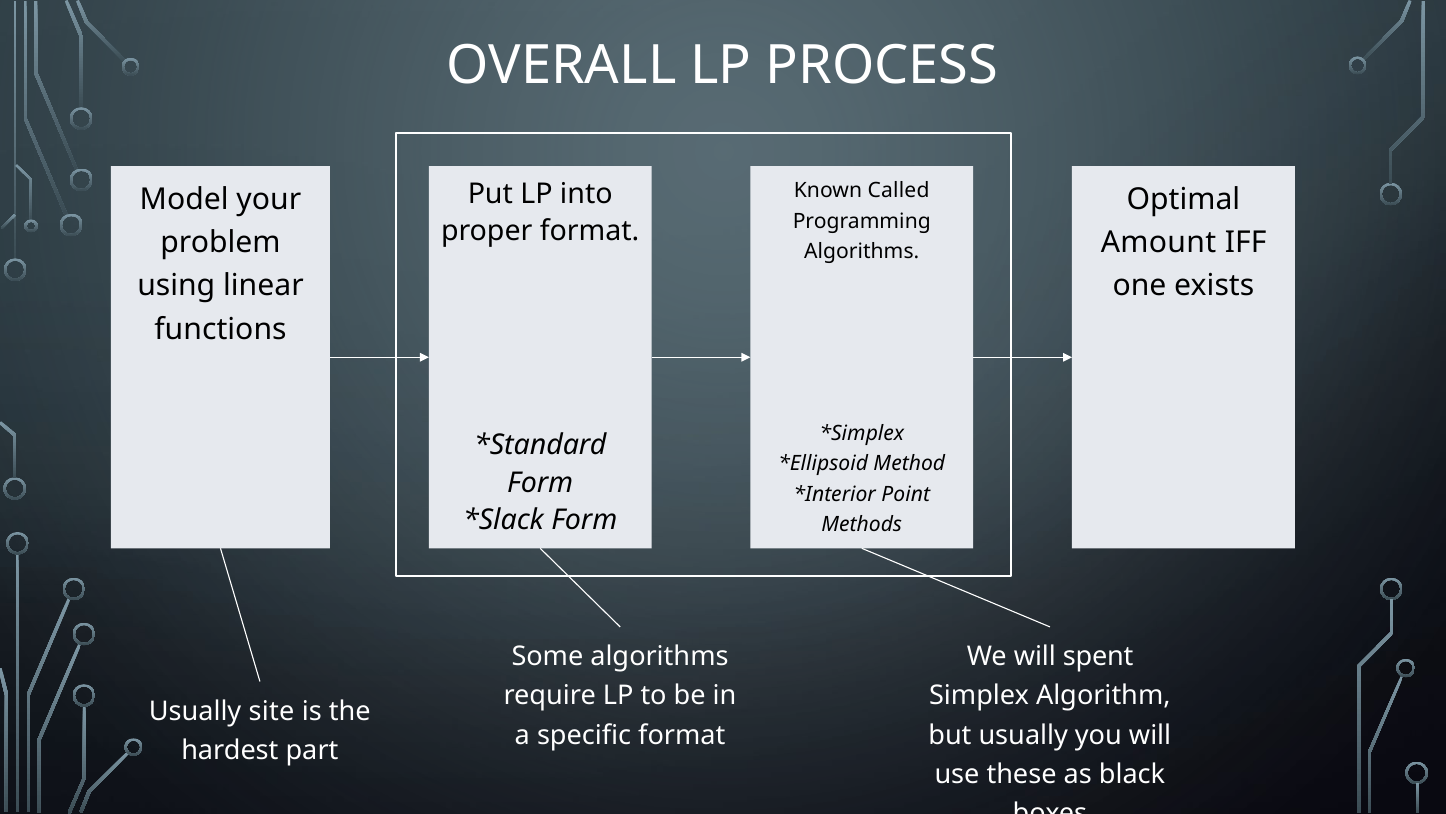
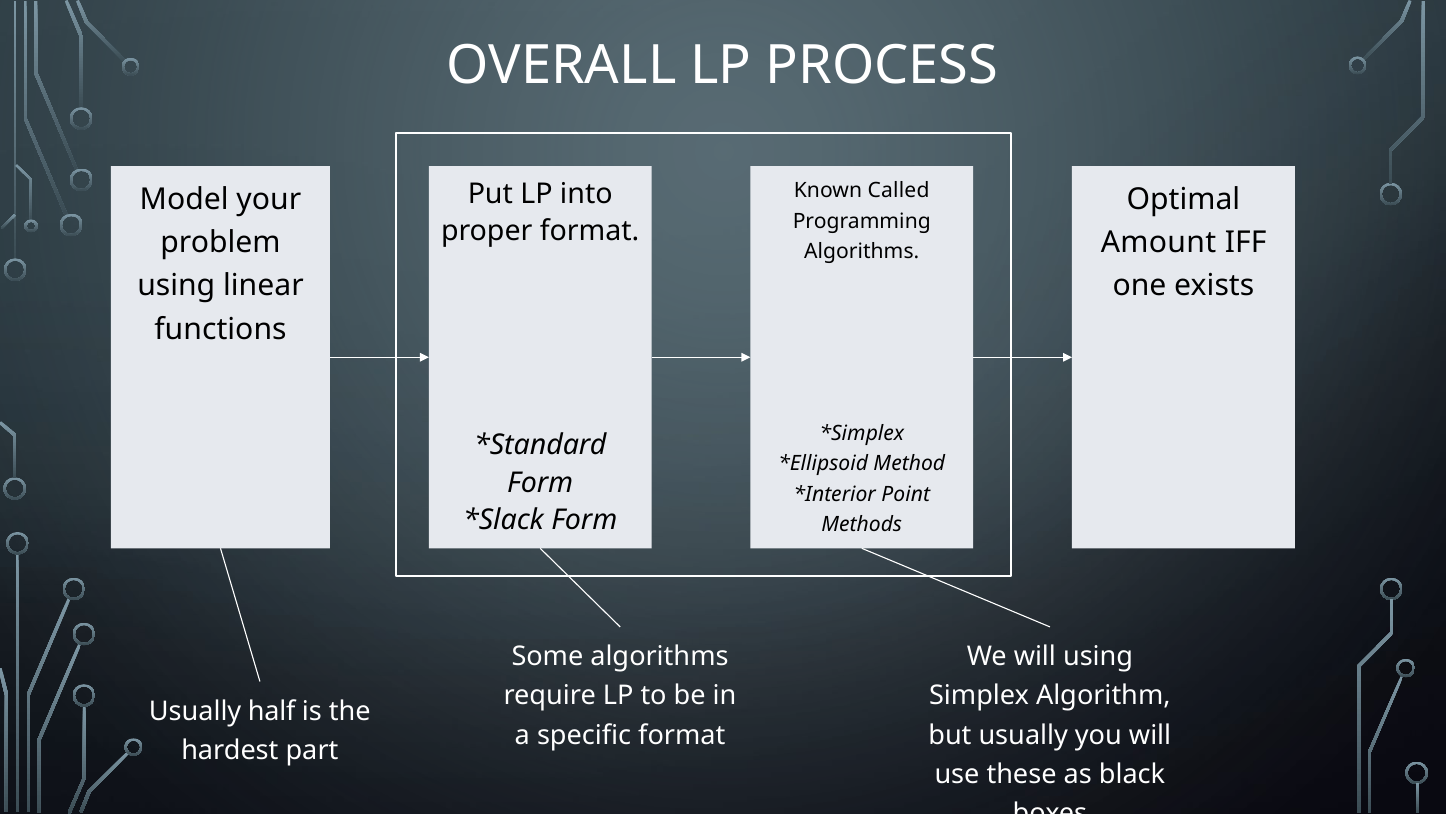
will spent: spent -> using (1098, 656)
site: site -> half (272, 711)
